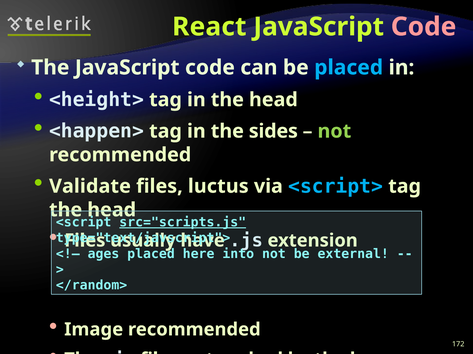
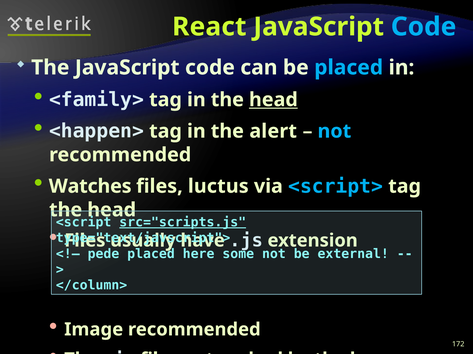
Code colour: pink -> light blue (424, 27)
<height>: <height> -> <family> (96, 100)
head underline: none -> present (273, 100)
sides: sides -> alert (273, 131)
not colour: light green -> light blue (334, 131)
Validate: Validate -> Watches (90, 187)
ages: ages -> pede (103, 254)
into: into -> some (238, 254)
</random>: </random> -> </column> (92, 286)
